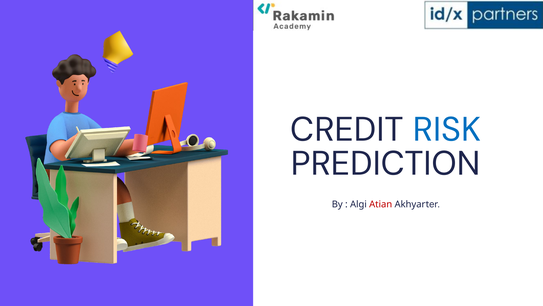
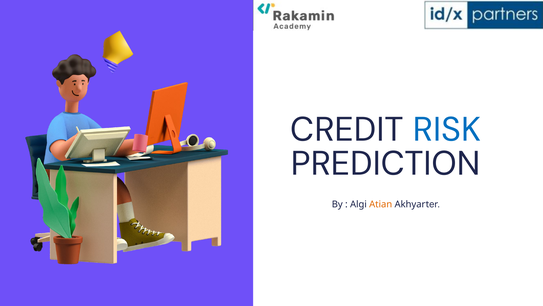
Atian colour: red -> orange (381, 204)
